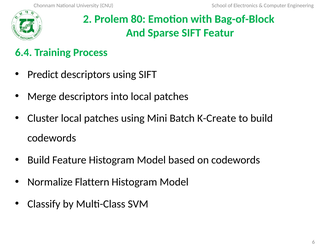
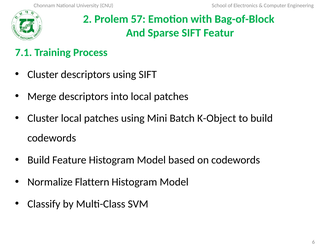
80: 80 -> 57 (138, 19)
6.4: 6.4 -> 7.1 (24, 52)
Predict: Predict -> Cluster (43, 74)
K-Create: K-Create -> K-Object (217, 118)
